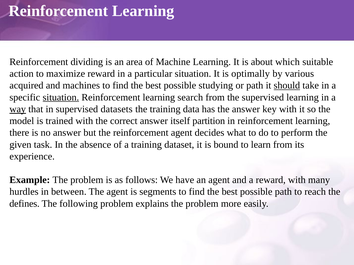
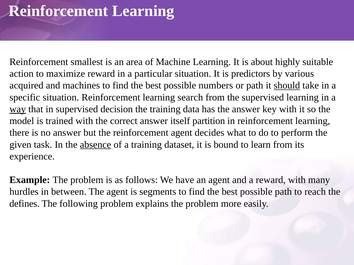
dividing: dividing -> smallest (87, 62)
which: which -> highly (288, 62)
optimally: optimally -> predictors (251, 74)
studying: studying -> numbers (216, 86)
situation underline: present -> none (61, 98)
datasets: datasets -> decision (117, 109)
absence underline: none -> present (96, 145)
